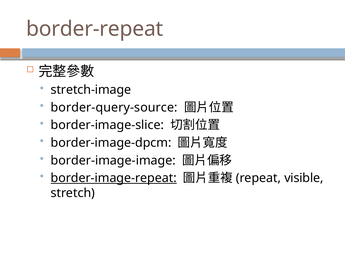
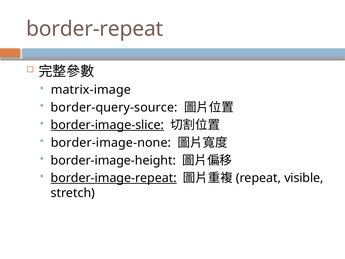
stretch-image: stretch-image -> matrix-image (91, 90)
border-image-slice underline: none -> present (107, 125)
border-image-dpcm: border-image-dpcm -> border-image-none (111, 143)
border-image-image: border-image-image -> border-image-height (113, 160)
